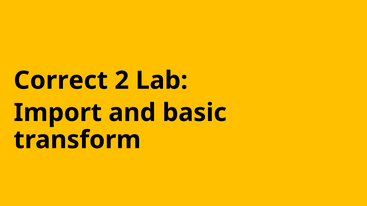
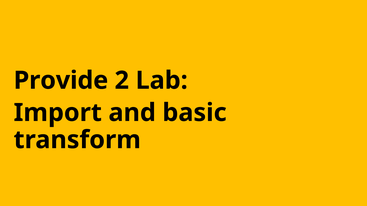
Correct: Correct -> Provide (61, 81)
